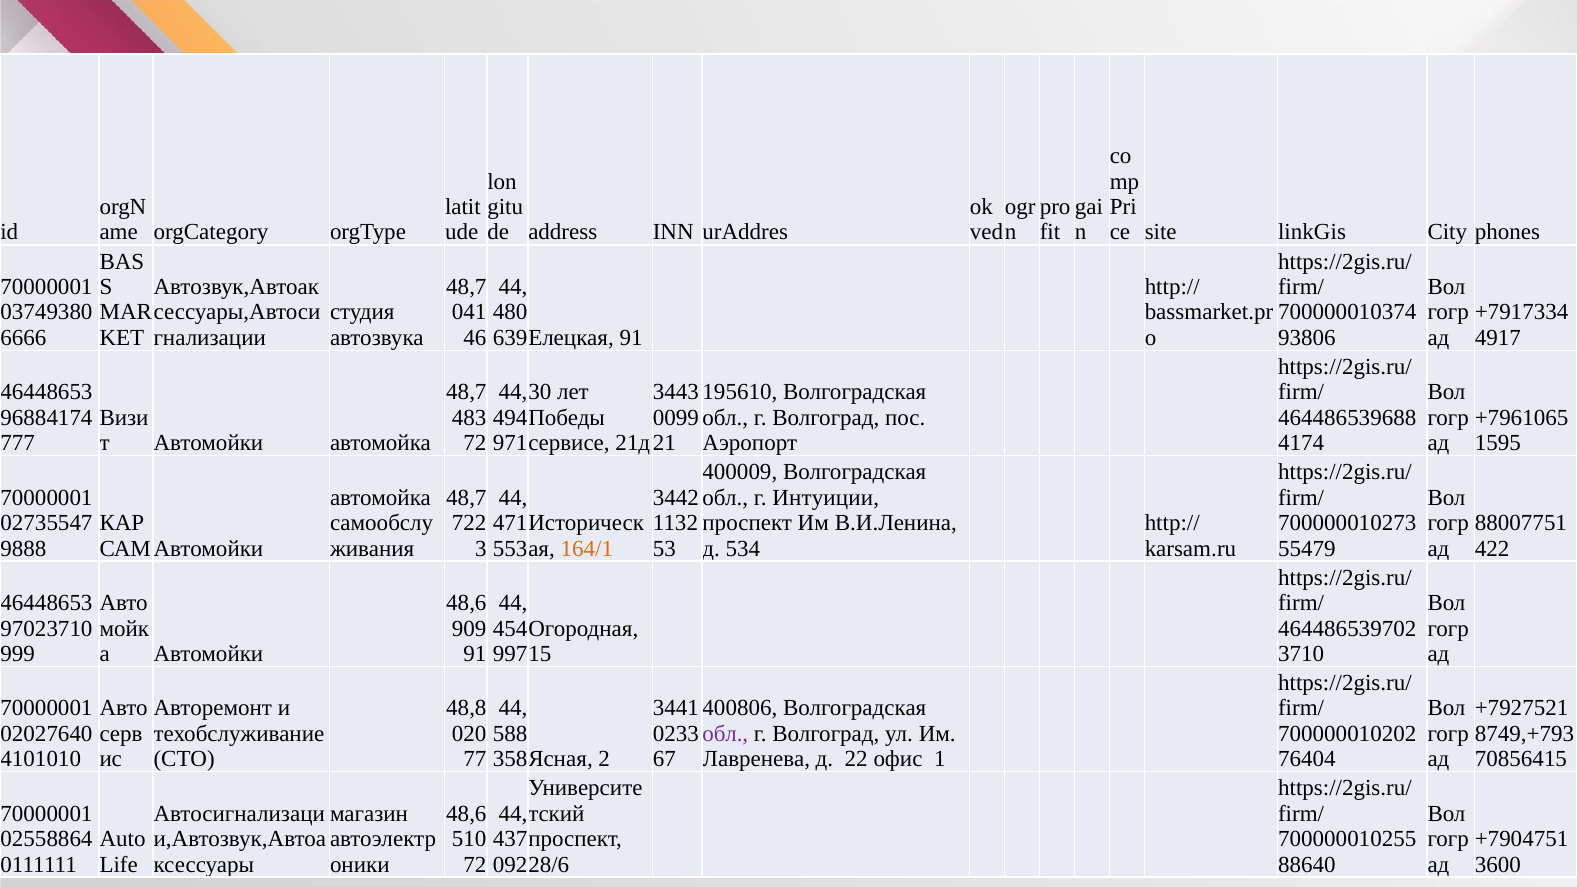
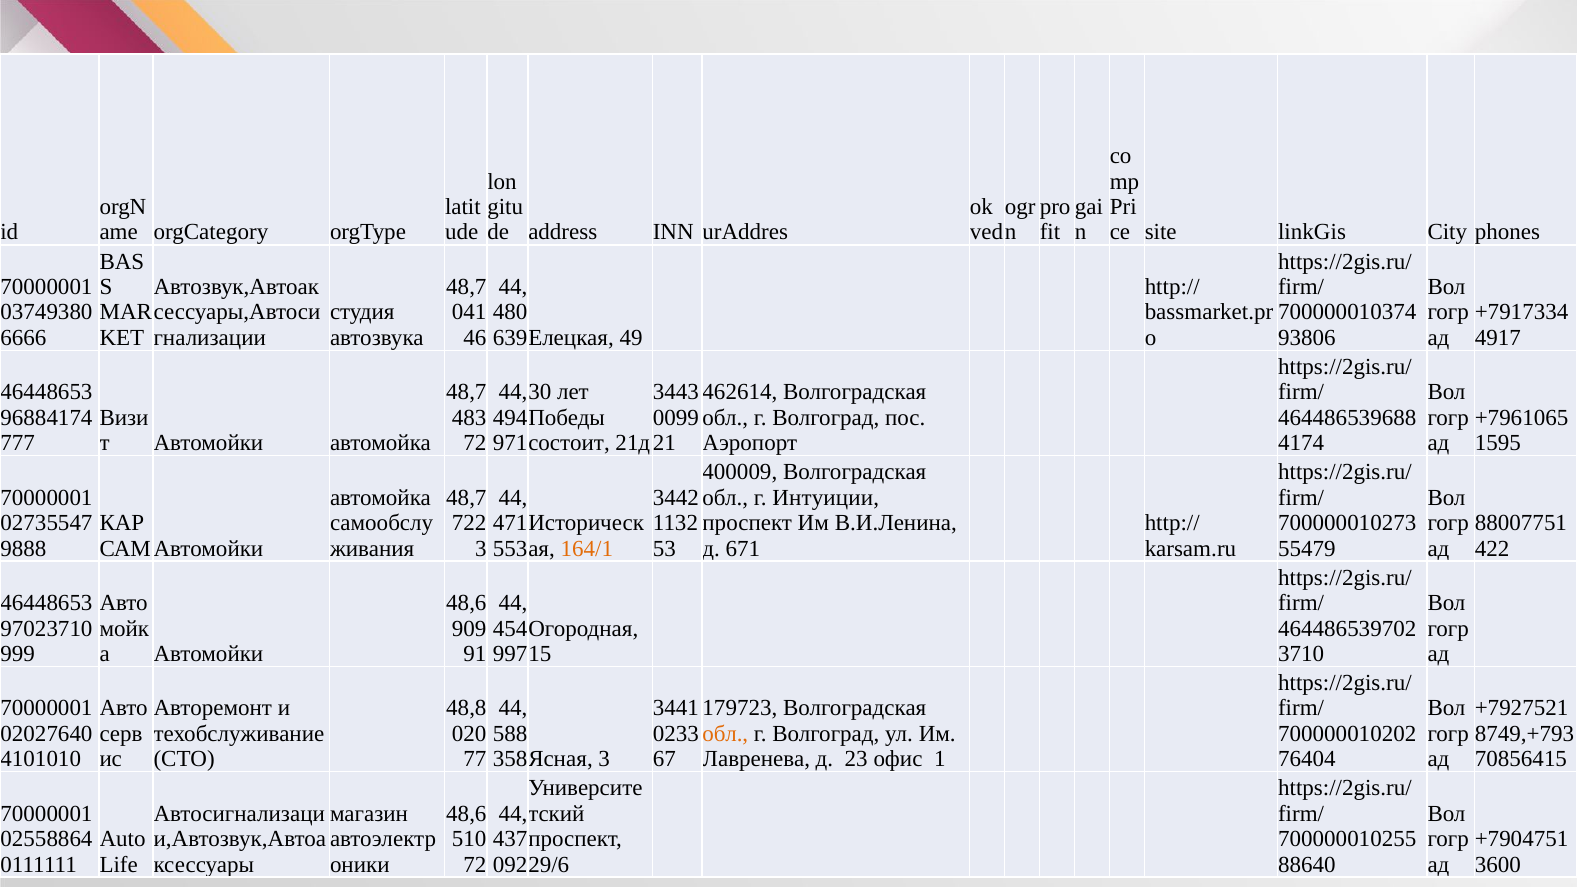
91: 91 -> 49 (631, 338)
195610: 195610 -> 462614 (740, 392)
сервисе: сервисе -> состоит (569, 443)
534: 534 -> 671 (743, 549)
400806: 400806 -> 179723 (740, 708)
обл colour: purple -> orange (725, 734)
2: 2 -> 3 (604, 759)
22: 22 -> 23 (856, 759)
28/6: 28/6 -> 29/6 (549, 865)
